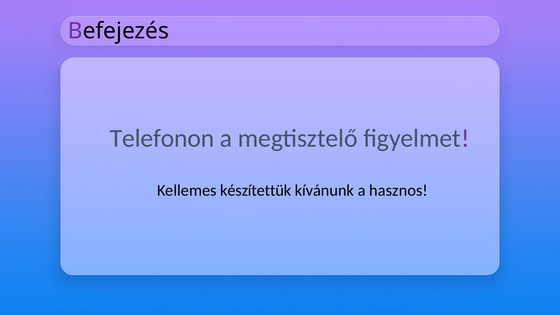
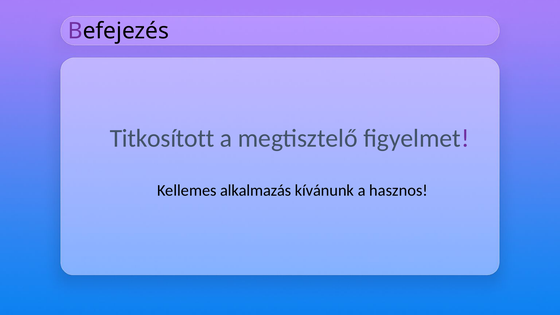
Telefonon: Telefonon -> Titkosított (162, 138)
készítettük: készítettük -> alkalmazás (256, 190)
